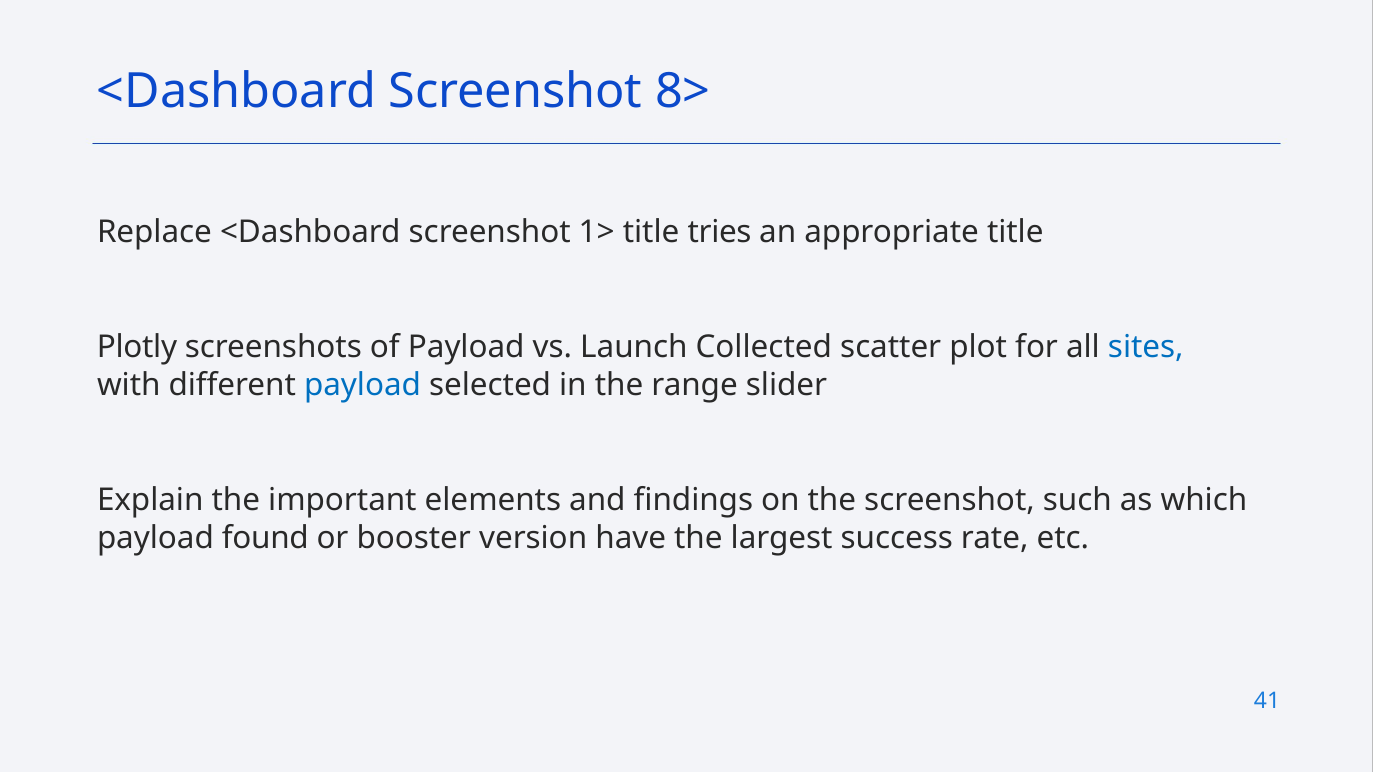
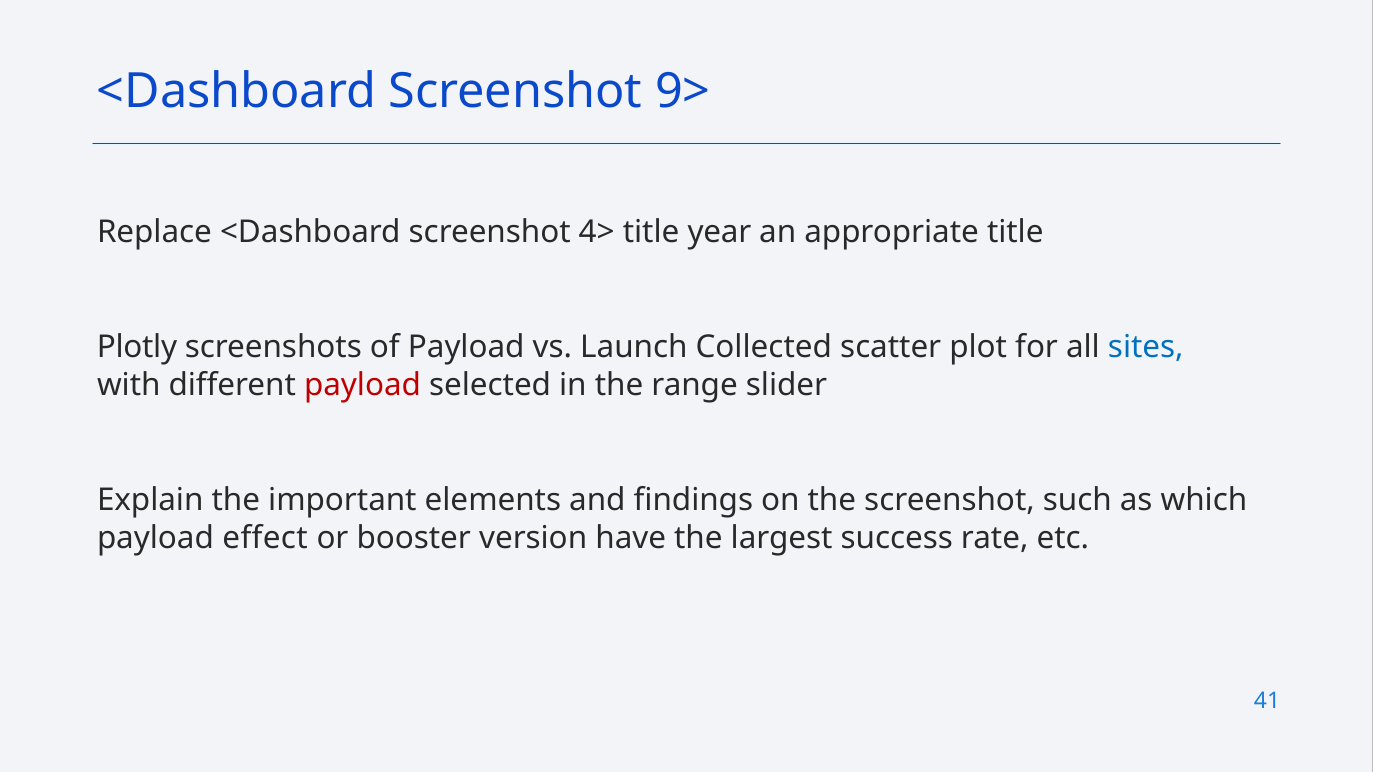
8>: 8> -> 9> (683, 92)
1>: 1> -> 4> (597, 232)
tries: tries -> year (719, 232)
payload colour: blue -> red (363, 385)
found: found -> effect (265, 538)
